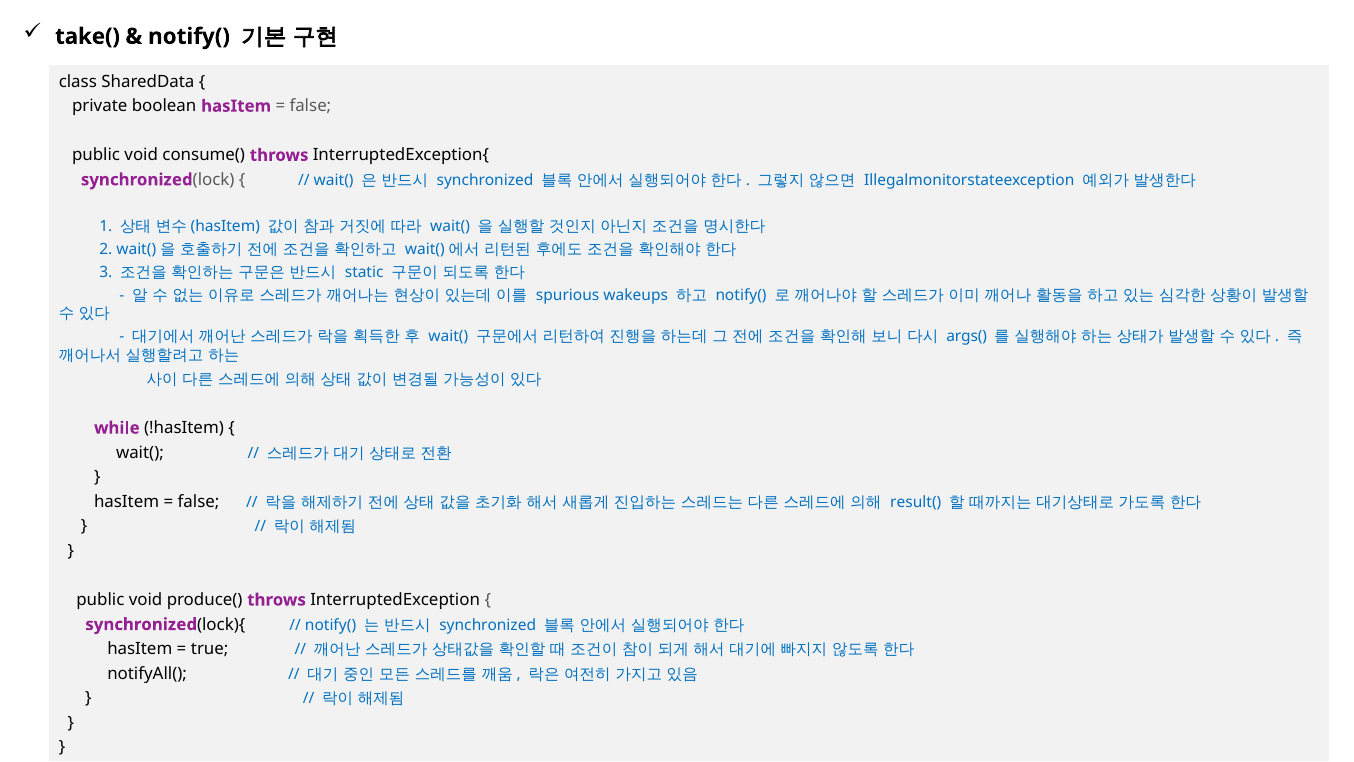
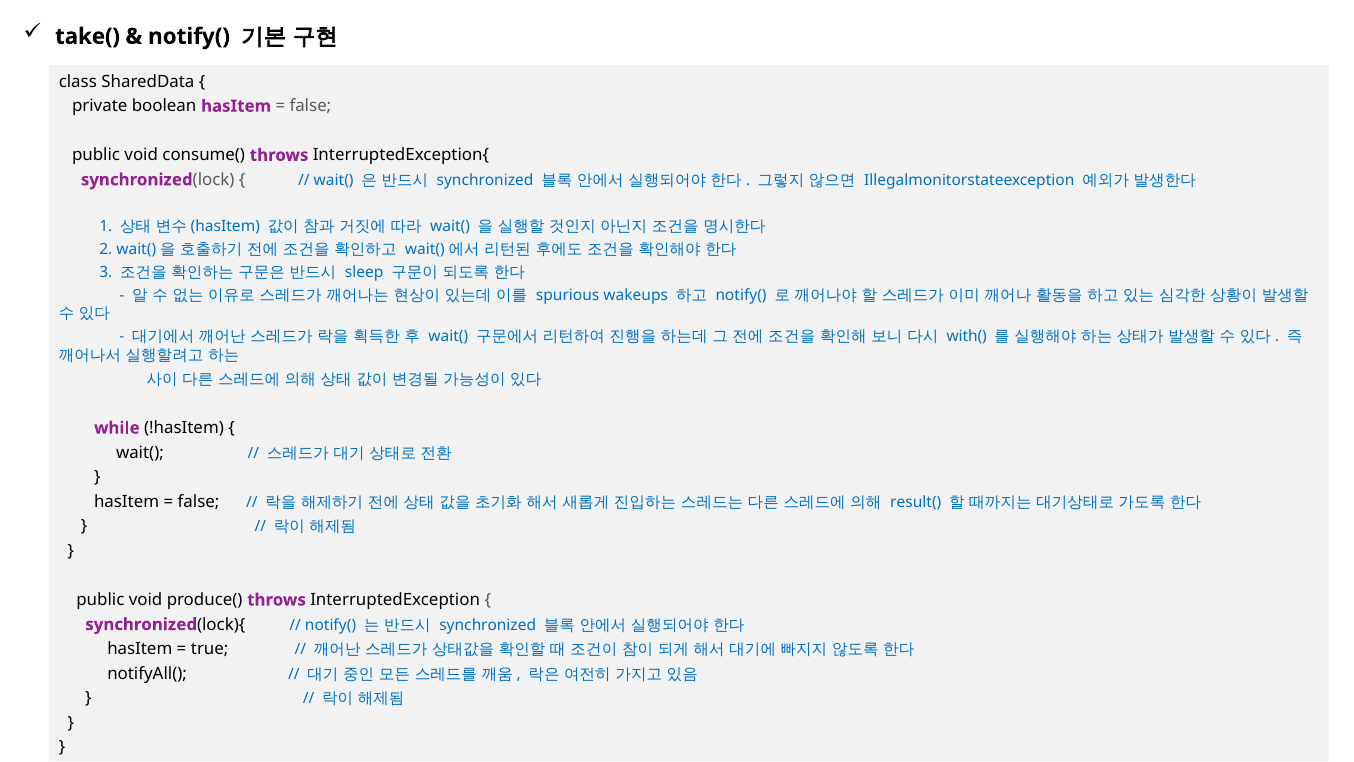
static: static -> sleep (364, 272)
args(: args( -> with( (967, 336)
